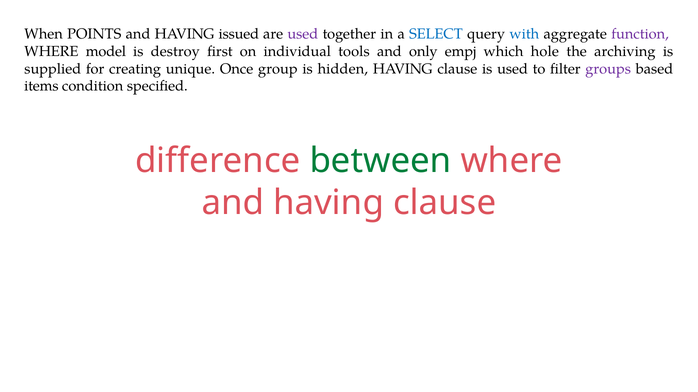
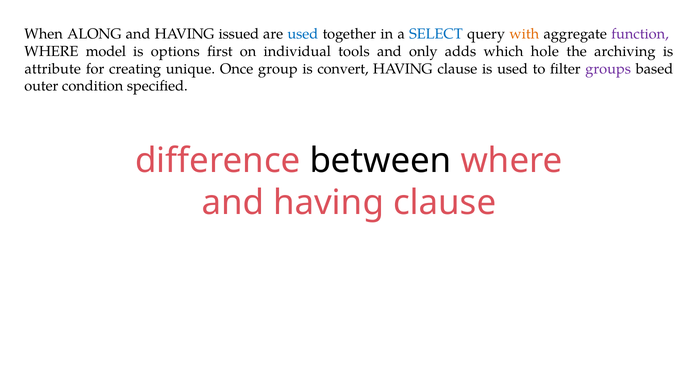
POINTS: POINTS -> ALONG (94, 34)
used colour: purple -> blue (303, 34)
with colour: blue -> orange (524, 34)
destroy: destroy -> options (175, 51)
empj: empj -> adds (461, 51)
supplied: supplied -> attribute (53, 69)
hidden: hidden -> convert (343, 69)
items: items -> outer (41, 86)
between colour: green -> black (381, 161)
